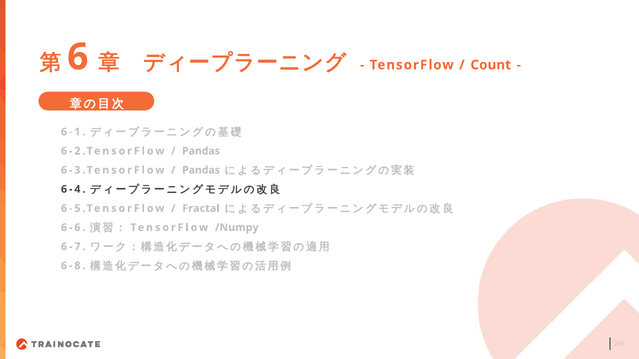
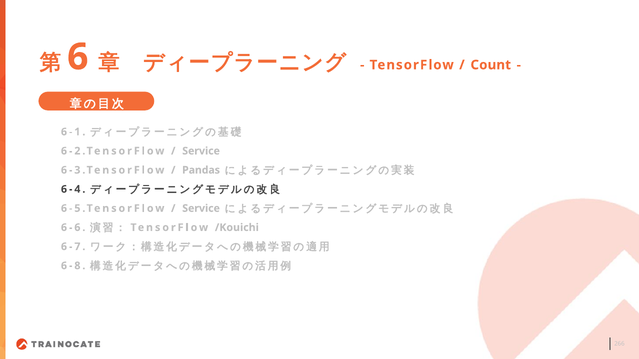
Pandas: Pandas -> Service (201, 151)
Fractal: Fractal -> Service (201, 209)
/Numpy: /Numpy -> /Kouichi (237, 228)
